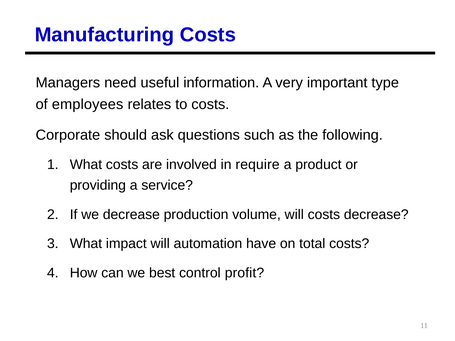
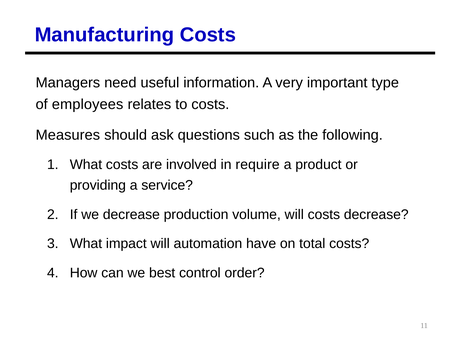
Corporate: Corporate -> Measures (68, 135)
profit: profit -> order (245, 273)
